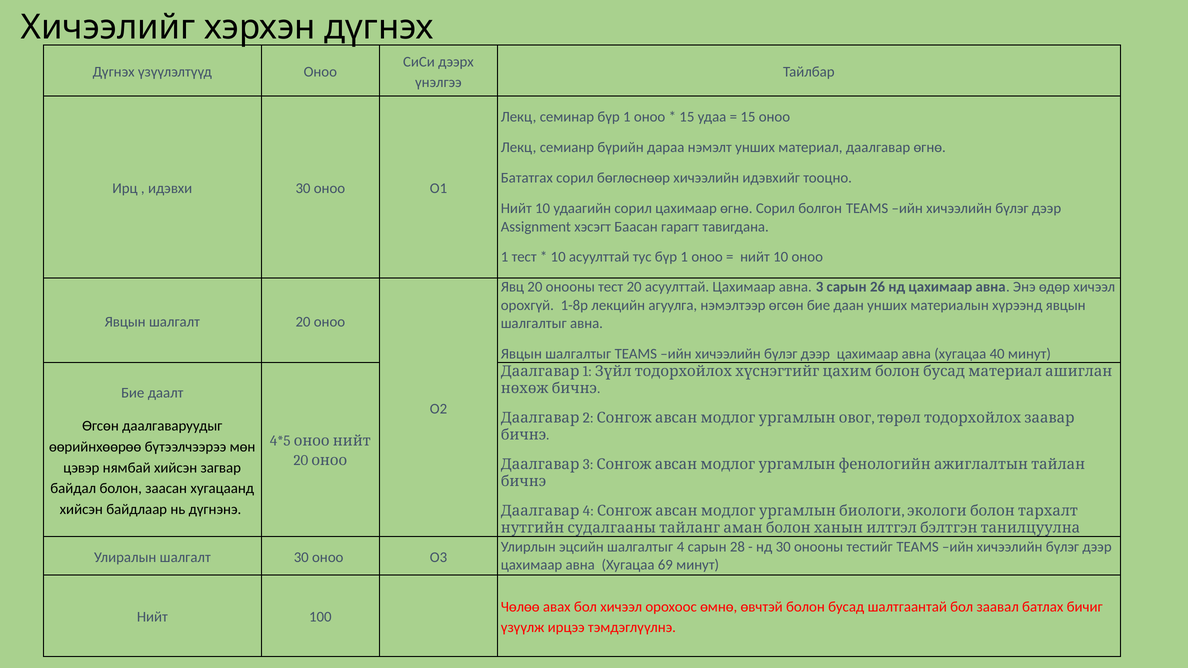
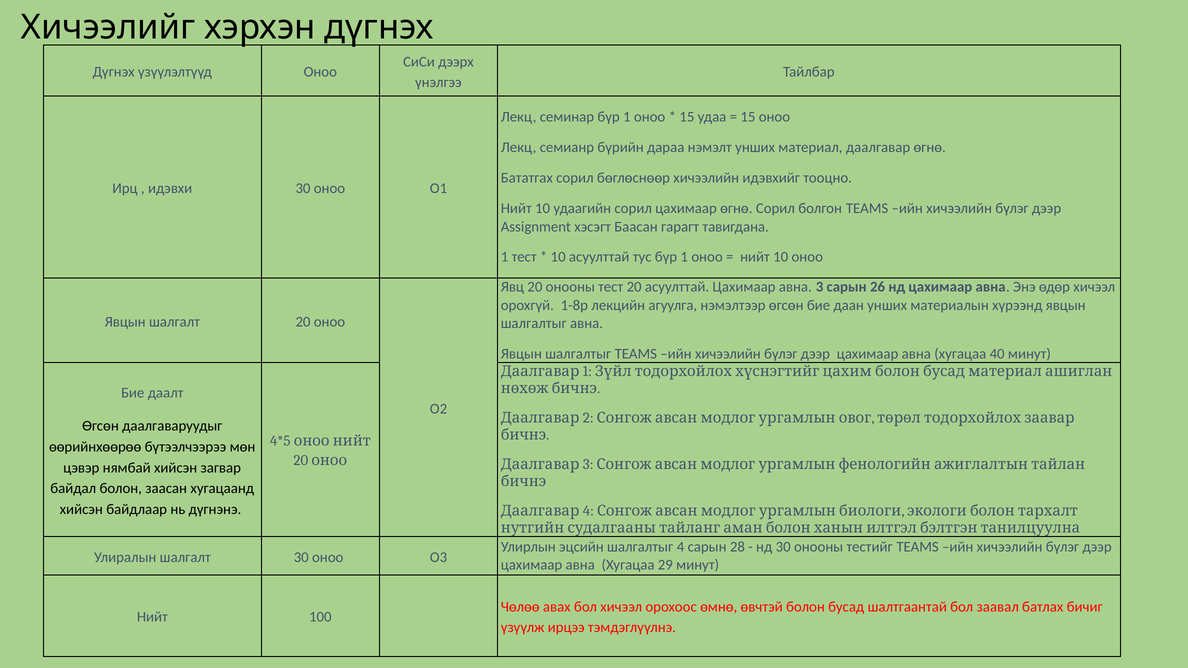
69: 69 -> 29 (665, 565)
